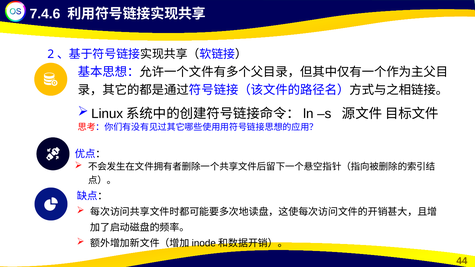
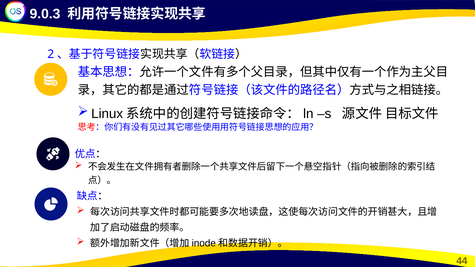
7.4.6: 7.4.6 -> 9.0.3 (45, 14)
